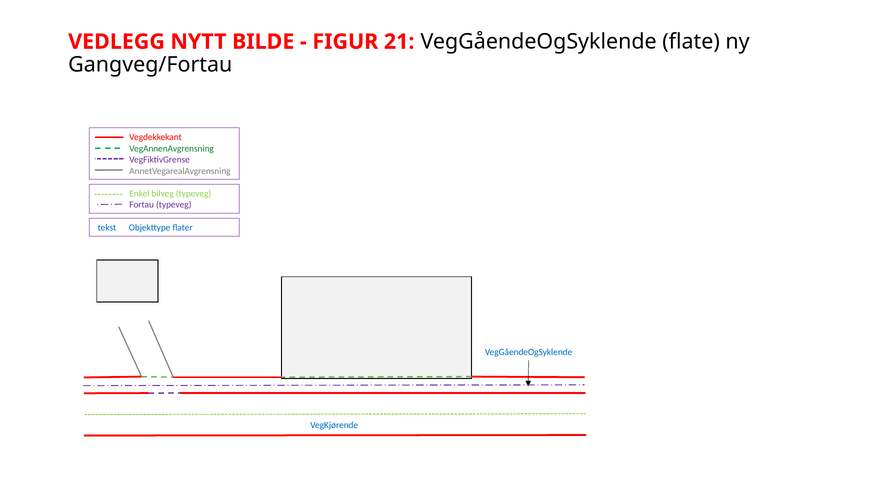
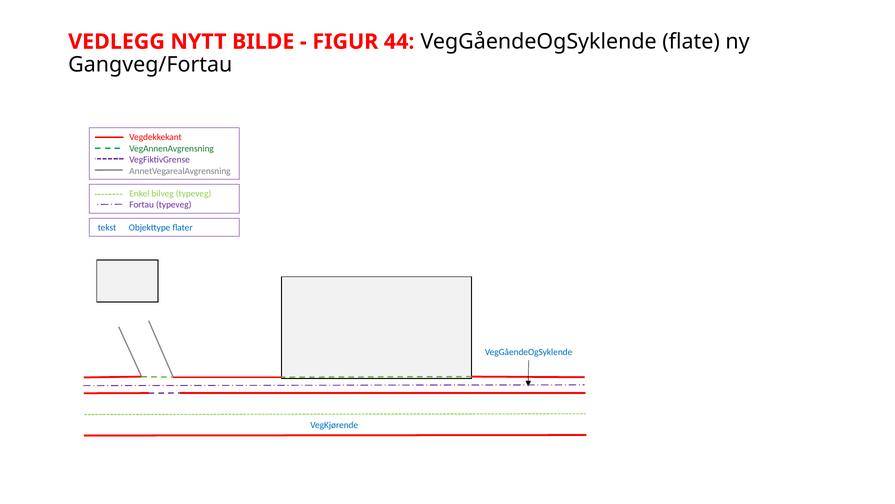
21: 21 -> 44 (399, 42)
